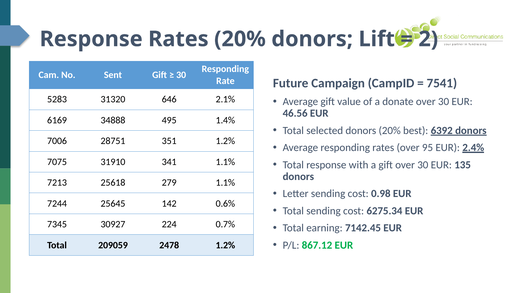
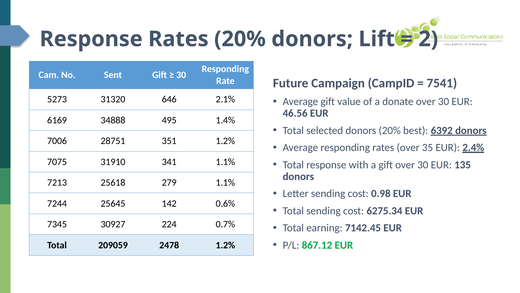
5283: 5283 -> 5273 (57, 99)
95: 95 -> 35 (428, 147)
